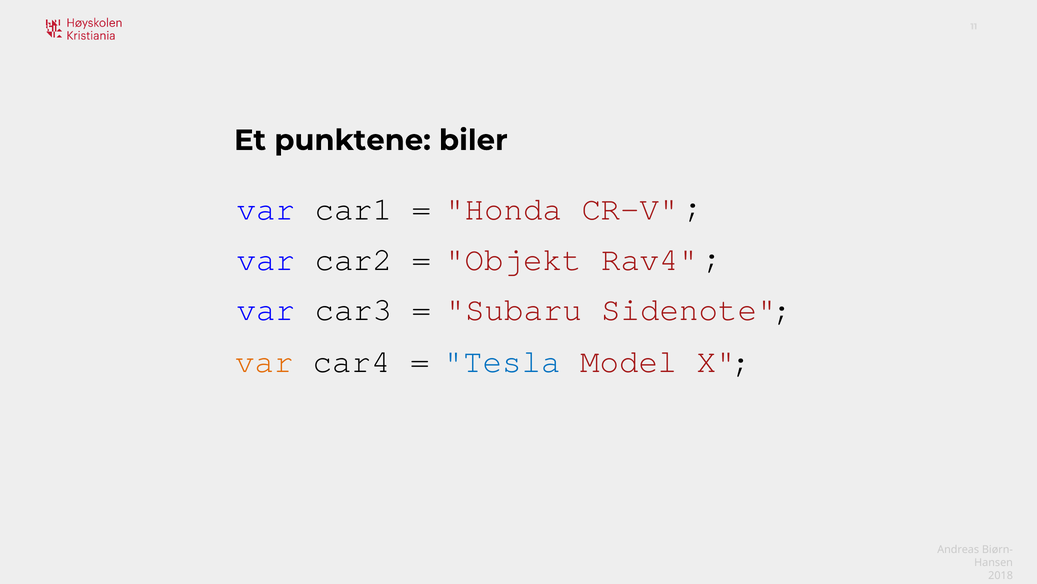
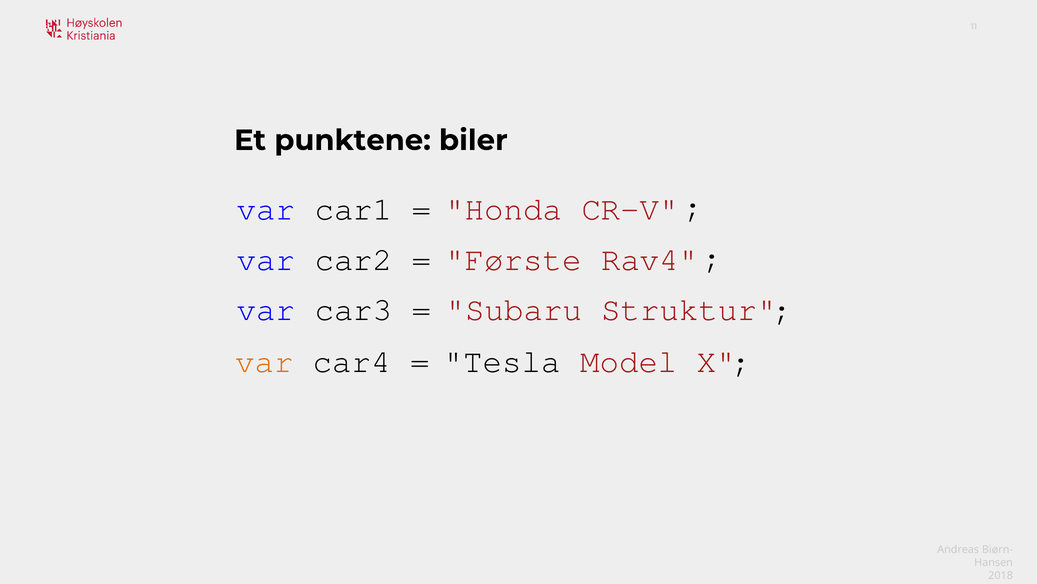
Objekt: Objekt -> Første (514, 259)
Sidenote: Sidenote -> Struktur (689, 309)
Tesla colour: blue -> black (502, 361)
